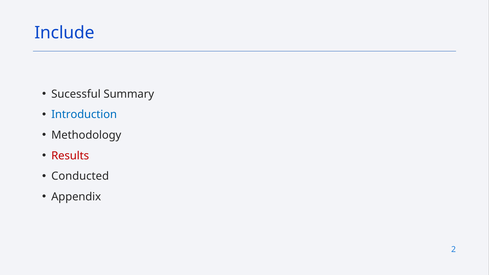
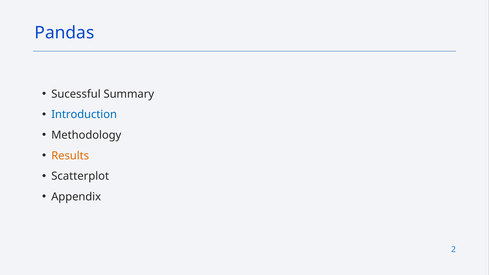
Include: Include -> Pandas (64, 33)
Results colour: red -> orange (70, 156)
Conducted: Conducted -> Scatterplot (80, 176)
